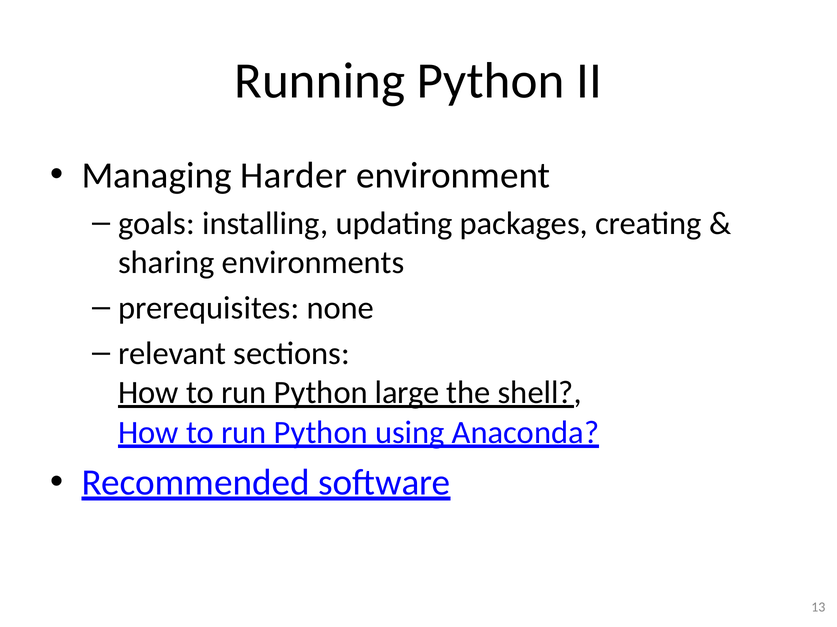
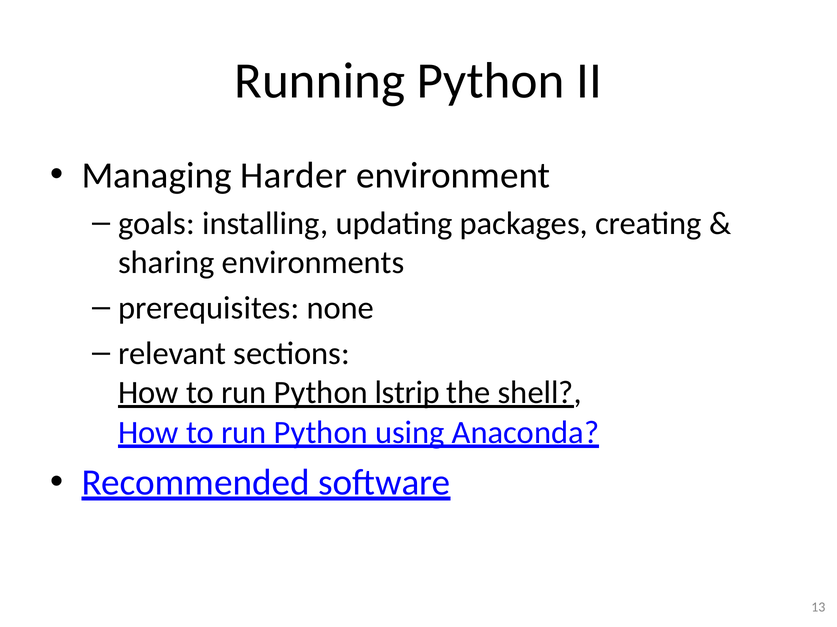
large: large -> lstrip (407, 393)
